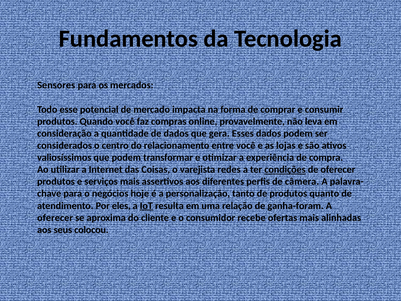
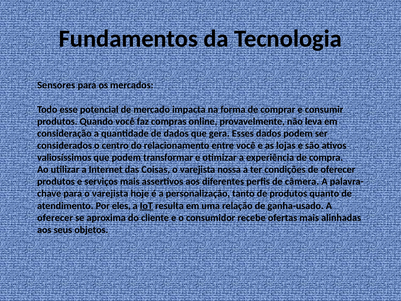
redes: redes -> nossa (229, 169)
condições underline: present -> none (285, 169)
para o negócios: negócios -> varejista (110, 194)
ganha-foram: ganha-foram -> ganha-usado (296, 206)
colocou: colocou -> objetos (91, 230)
